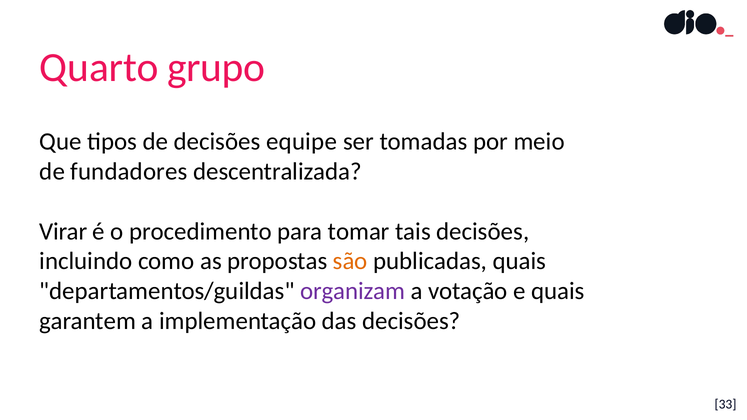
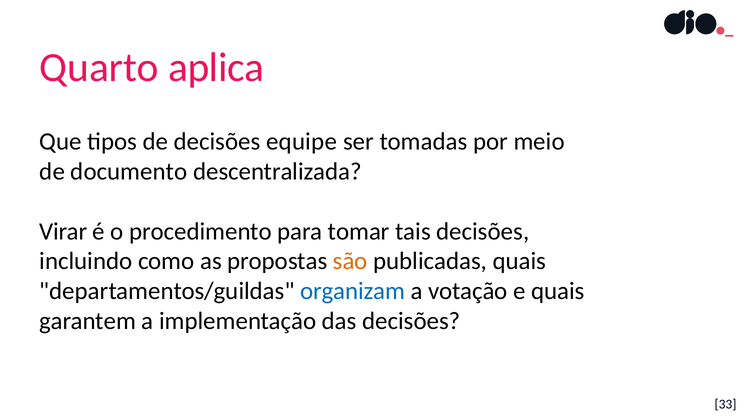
grupo: grupo -> aplica (216, 68)
fundadores: fundadores -> documento (129, 172)
organizam colour: purple -> blue (353, 291)
